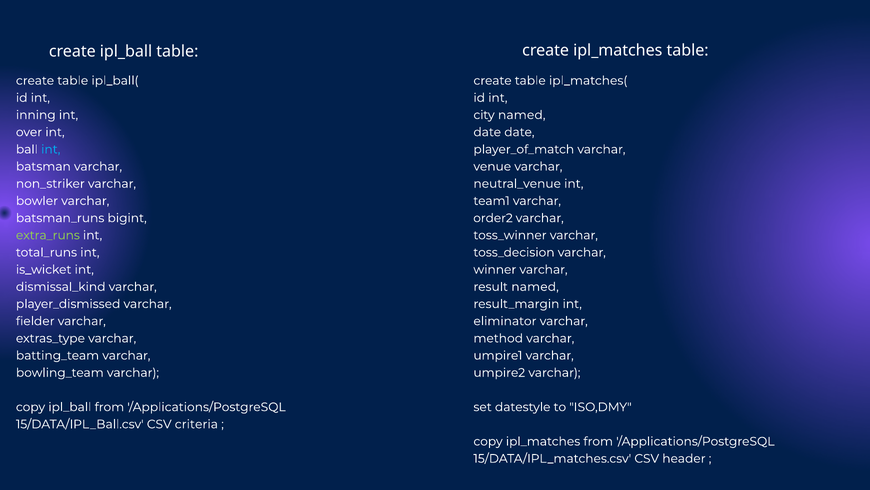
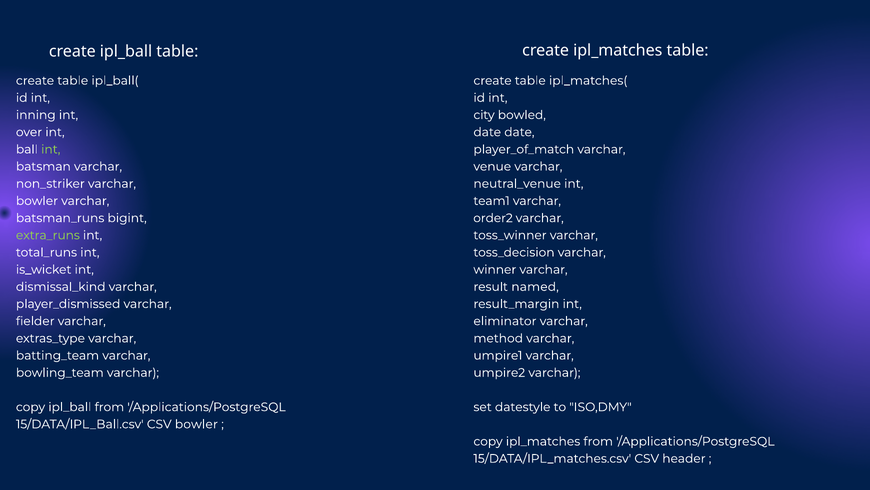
city named: named -> bowled (522, 115)
int colour: light blue -> light green (51, 149)
CSV criteria: criteria -> bowler (196, 424)
